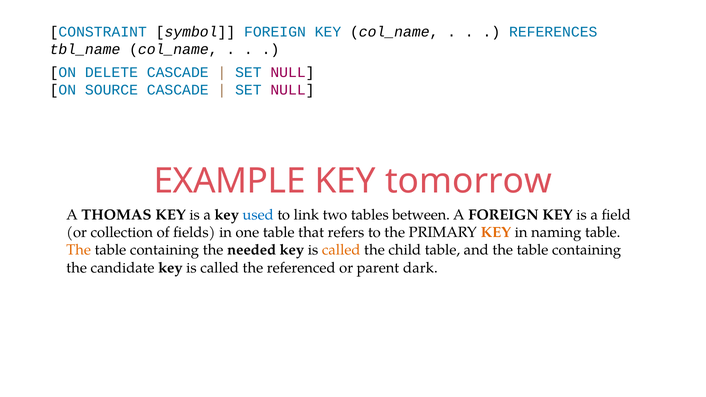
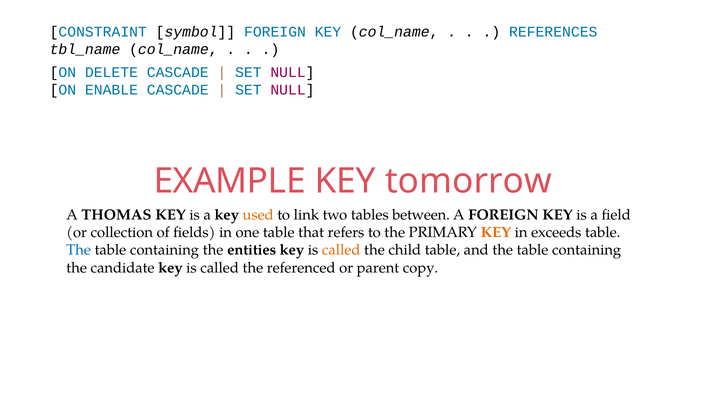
SOURCE: SOURCE -> ENABLE (111, 90)
used colour: blue -> orange (258, 215)
naming: naming -> exceeds (556, 232)
The colour: orange -> blue (79, 250)
needed: needed -> entities (252, 250)
dark: dark -> copy (420, 268)
